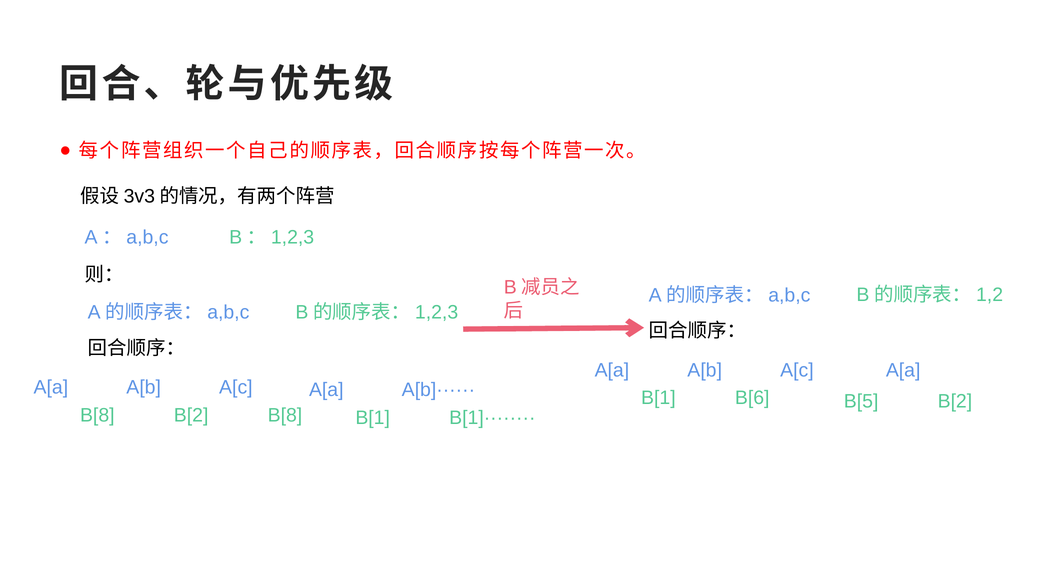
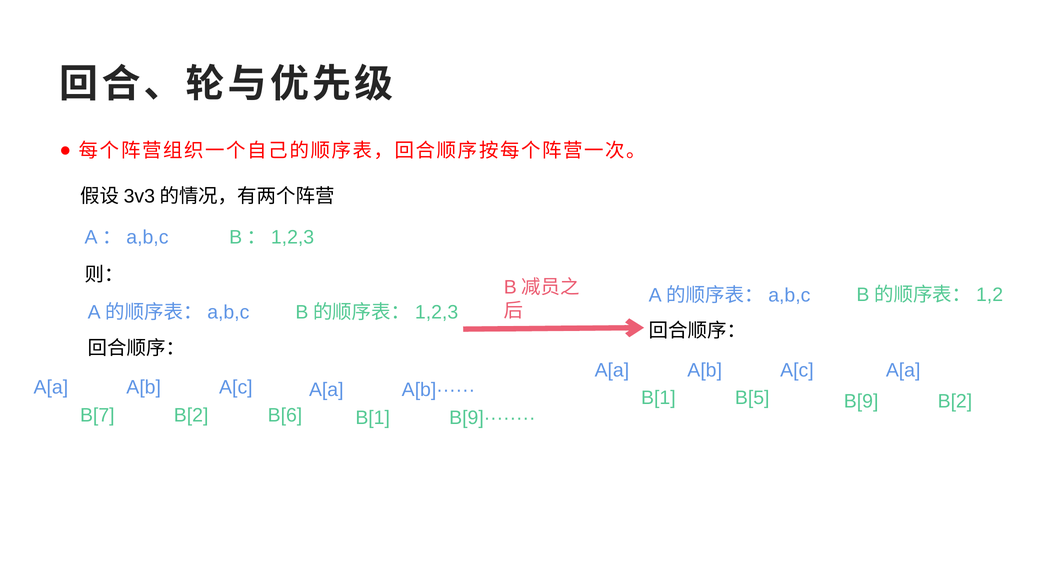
B[6: B[6 -> B[5 (752, 398)
B[5: B[5 -> B[9 (861, 401)
B[8: B[8 -> B[7 (97, 415)
B[2 B[8: B[8 -> B[6 (285, 415)
B[1]········: B[1]········ -> B[9]········ (492, 418)
